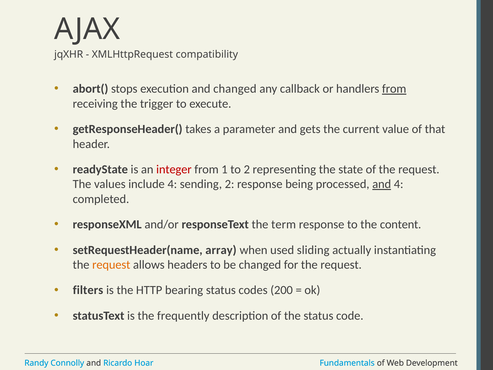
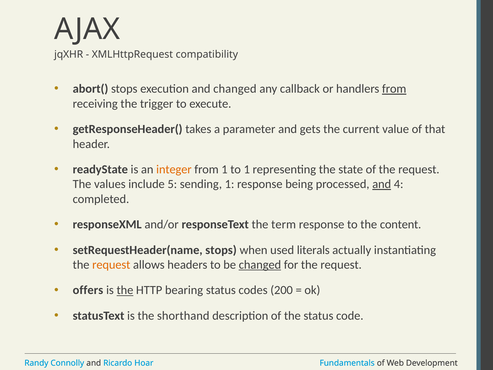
integer colour: red -> orange (174, 169)
to 2: 2 -> 1 (247, 169)
include 4: 4 -> 5 (172, 184)
sending 2: 2 -> 1 (230, 184)
setRequestHeader(name array: array -> stops (221, 250)
sliding: sliding -> literals (313, 250)
changed underline: none -> present (260, 265)
filters: filters -> offers (88, 290)
the underline: none -> present (125, 290)
frequently: frequently -> shorthand (183, 316)
